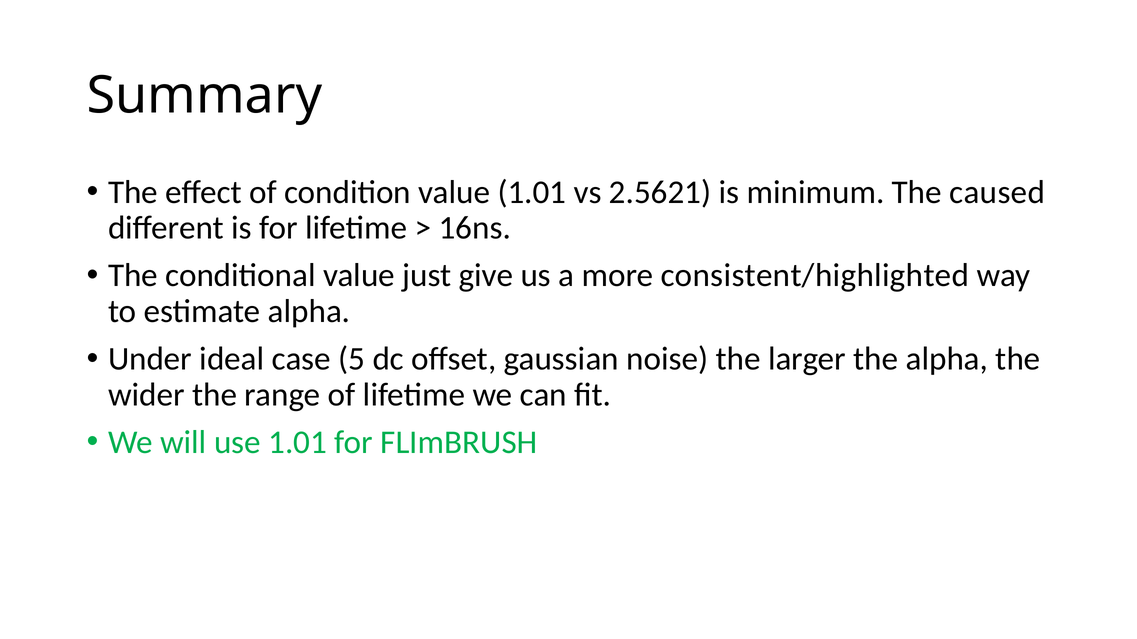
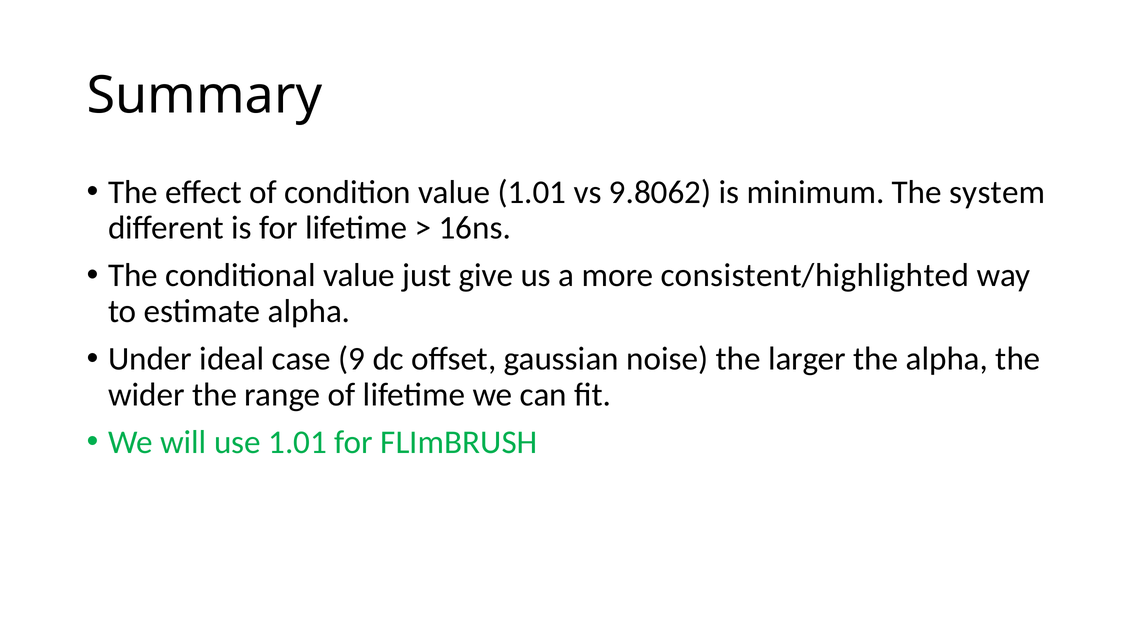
2.5621: 2.5621 -> 9.8062 (660, 192)
caused: caused -> system (997, 192)
5: 5 -> 9 (352, 359)
